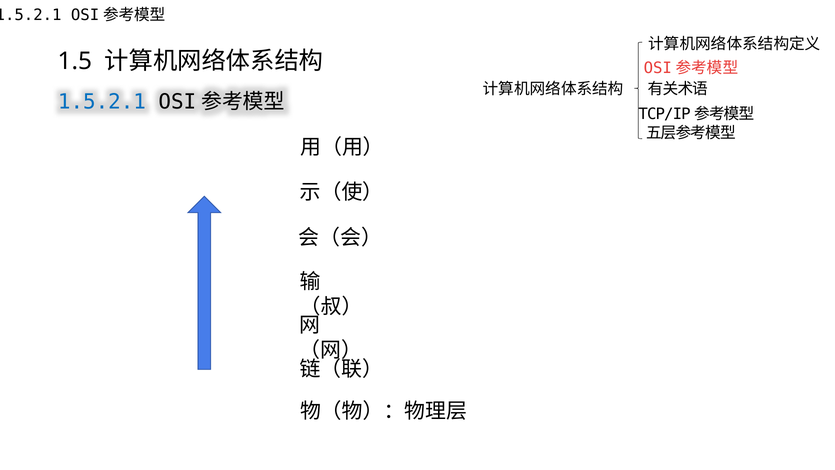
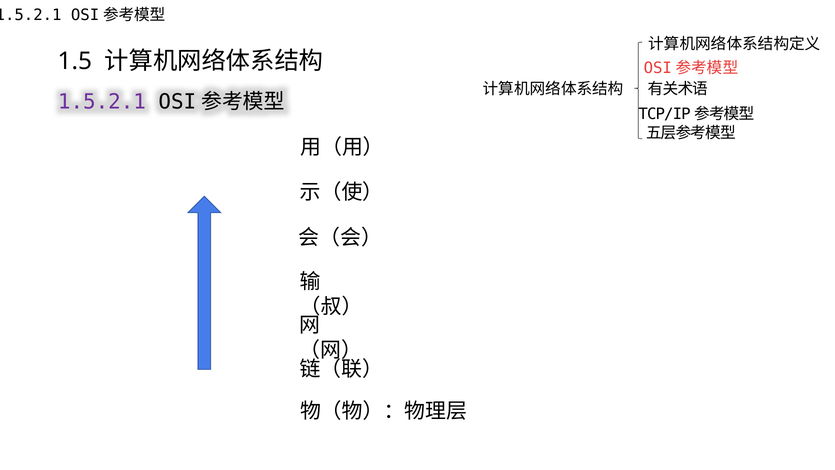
1.5.2.1 colour: blue -> purple (102, 102)
